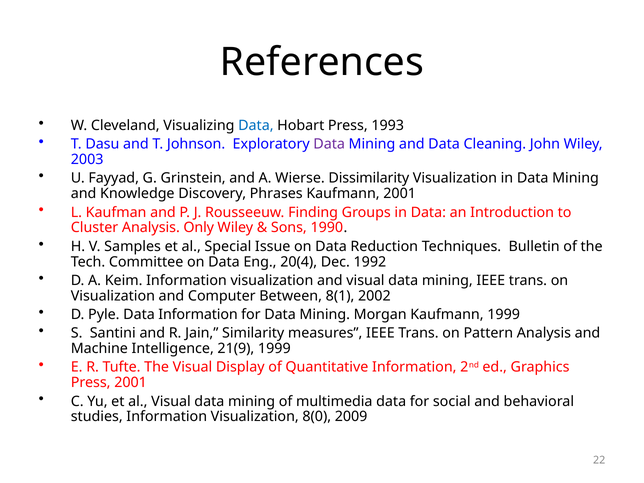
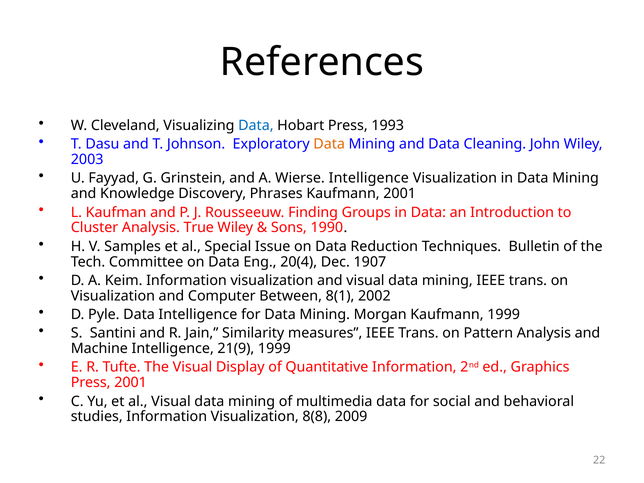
Data colour: purple -> orange (329, 144)
Wierse Dissimilarity: Dissimilarity -> Intelligence (369, 178)
Only: Only -> True (199, 228)
1992: 1992 -> 1907 (370, 262)
Data Information: Information -> Intelligence (198, 315)
8(0: 8(0 -> 8(8 (317, 417)
